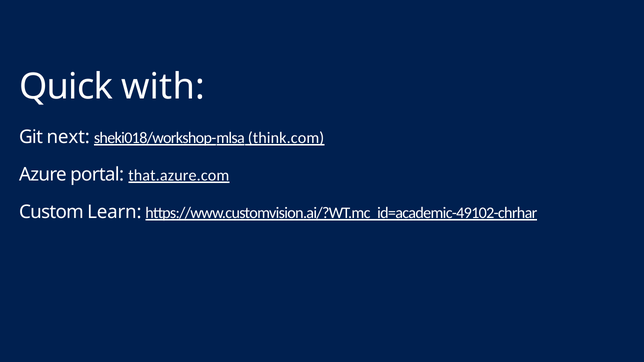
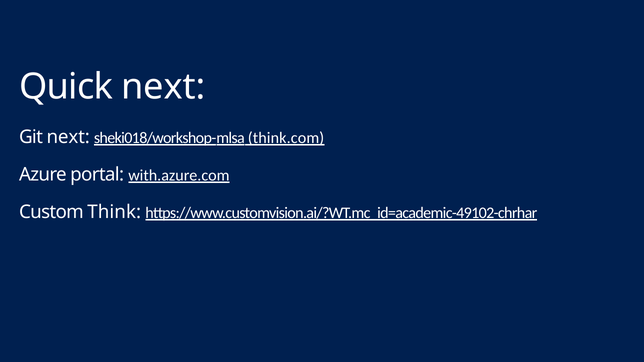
Quick with: with -> next (163, 87)
that.azure.com: that.azure.com -> with.azure.com (179, 175)
Learn: Learn -> Think (114, 212)
